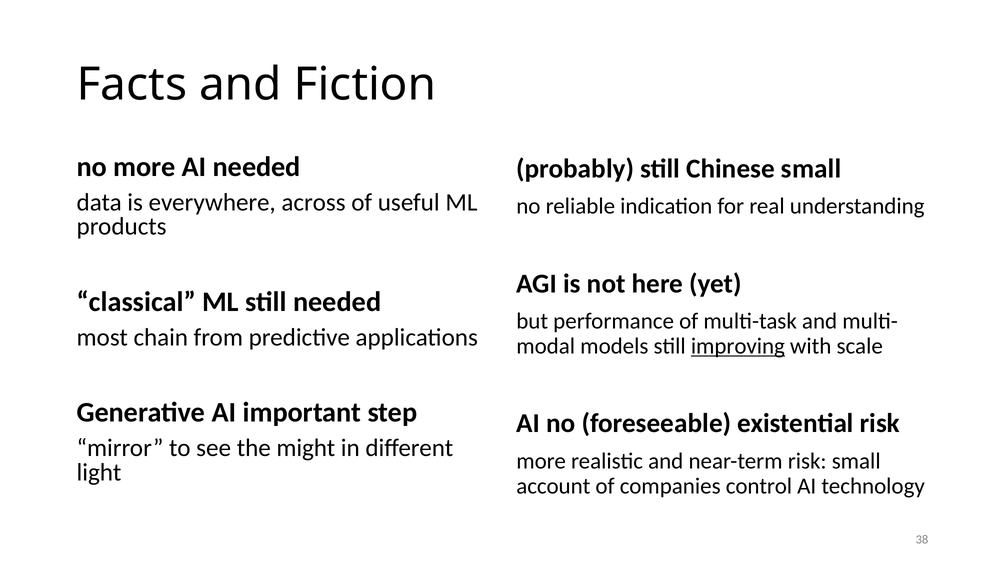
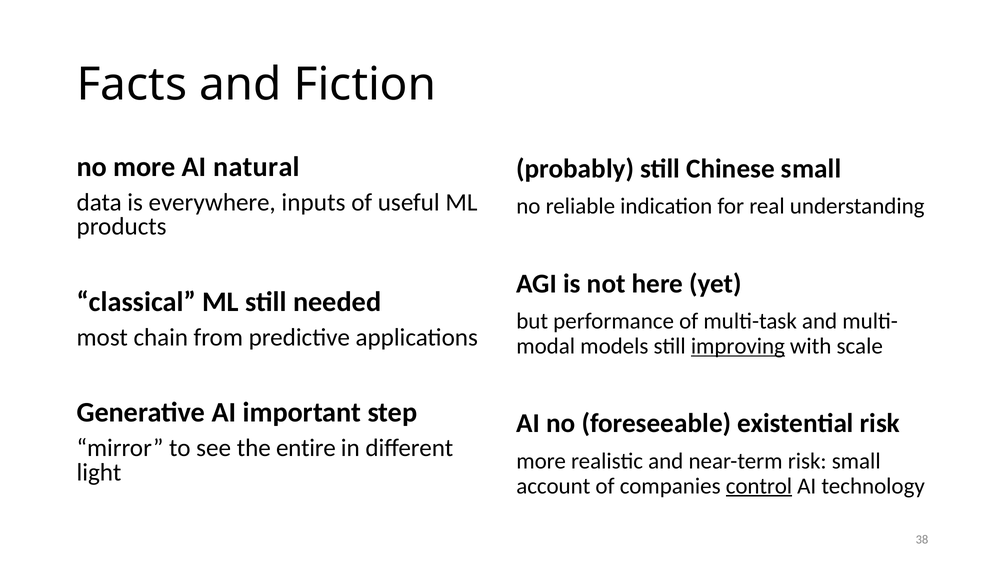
AI needed: needed -> natural (256, 167)
across: across -> inputs (313, 202)
might: might -> entire (306, 448)
control underline: none -> present (759, 486)
